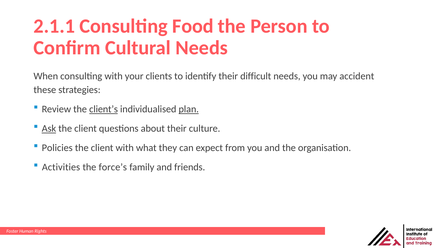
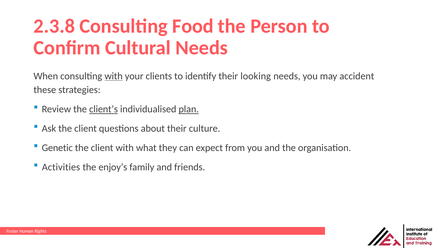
2.1.1: 2.1.1 -> 2.3.8 (54, 26)
with underline: none -> present (114, 76)
difficult: difficult -> looking (256, 76)
Ask underline: present -> none (49, 128)
Policies: Policies -> Genetic (57, 148)
force’s: force’s -> enjoy’s (113, 167)
